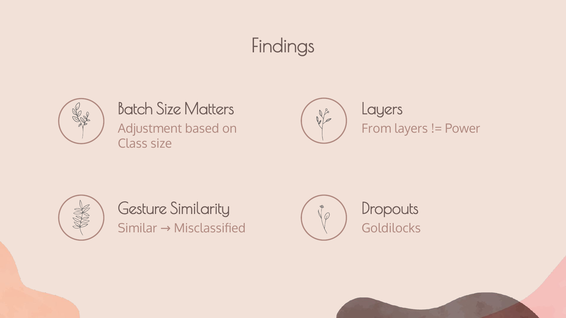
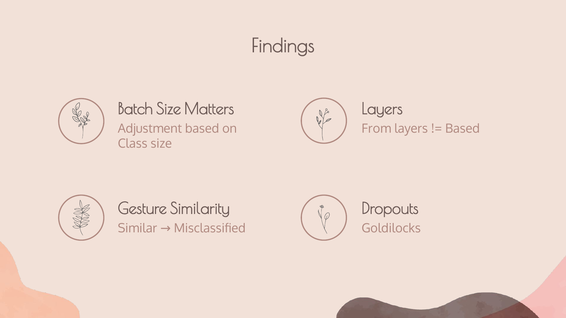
Power: Power -> Based (463, 129)
